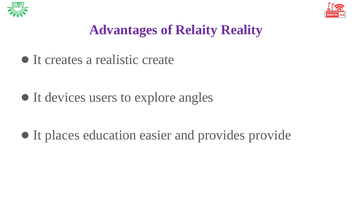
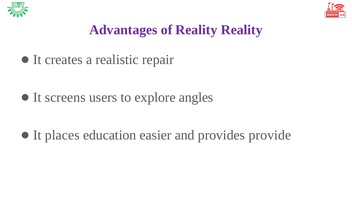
of Relaity: Relaity -> Reality (196, 30)
create: create -> repair (158, 60)
devices: devices -> screens (65, 97)
